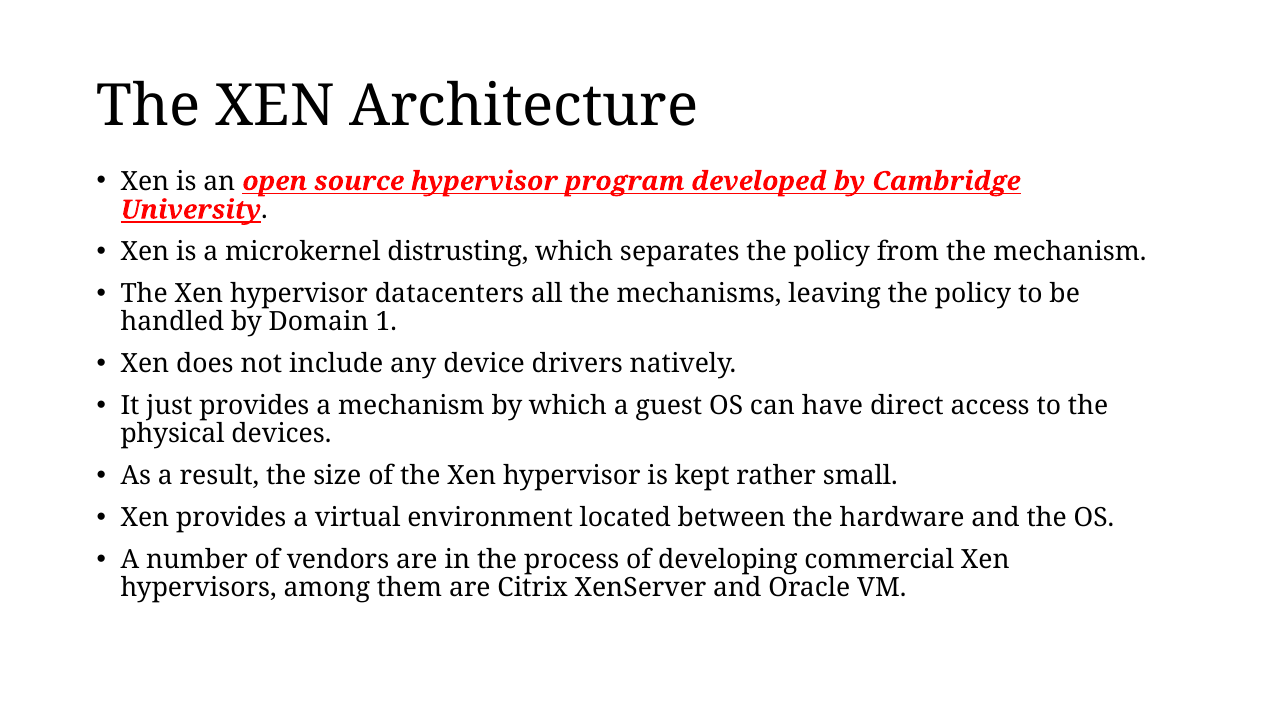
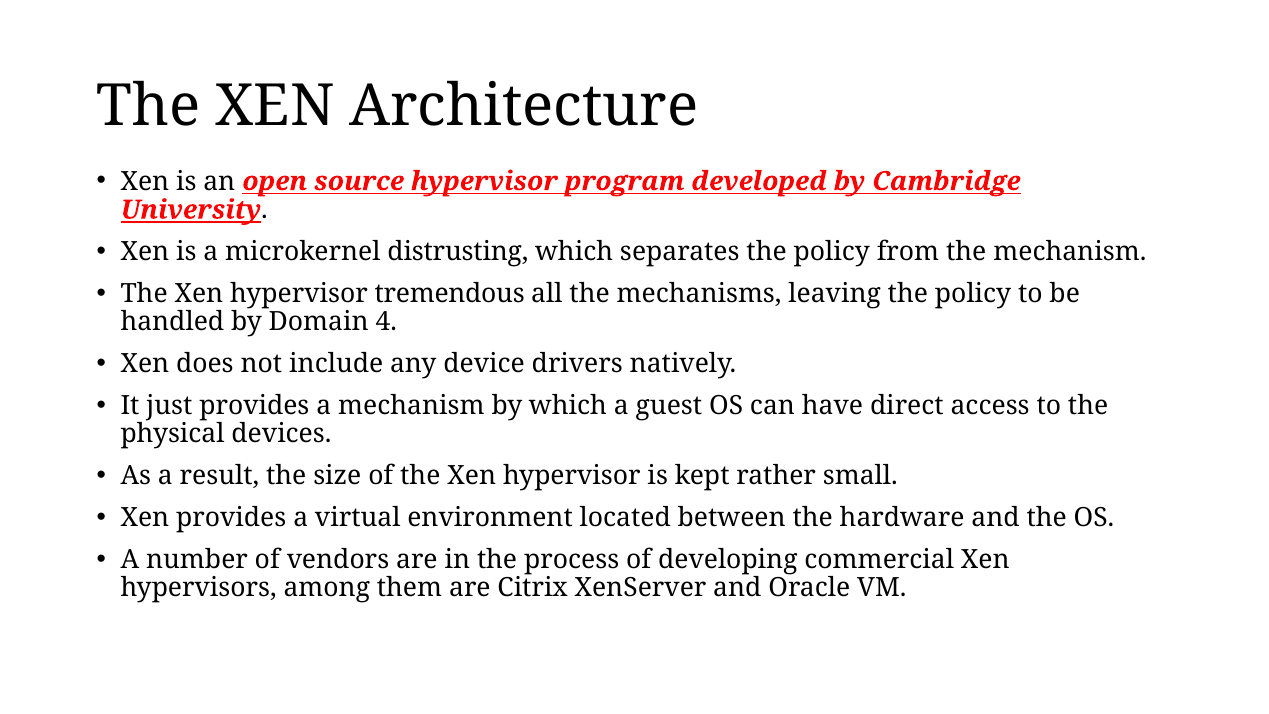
datacenters: datacenters -> tremendous (450, 293)
1: 1 -> 4 (386, 322)
